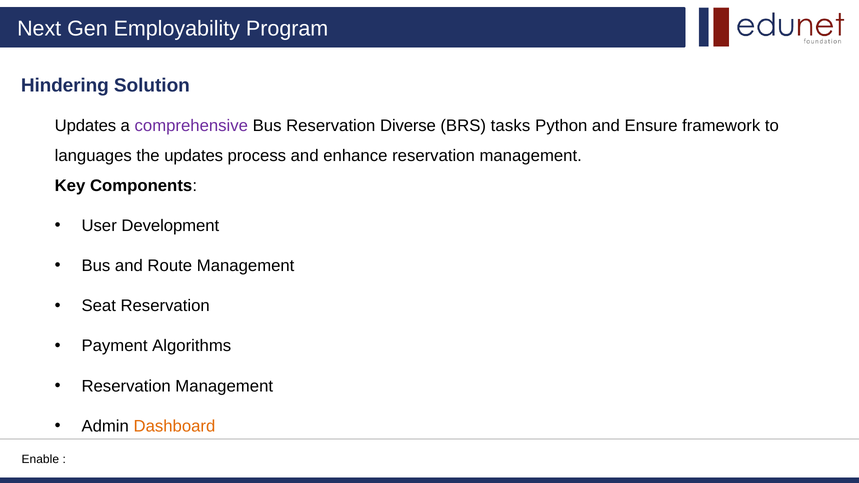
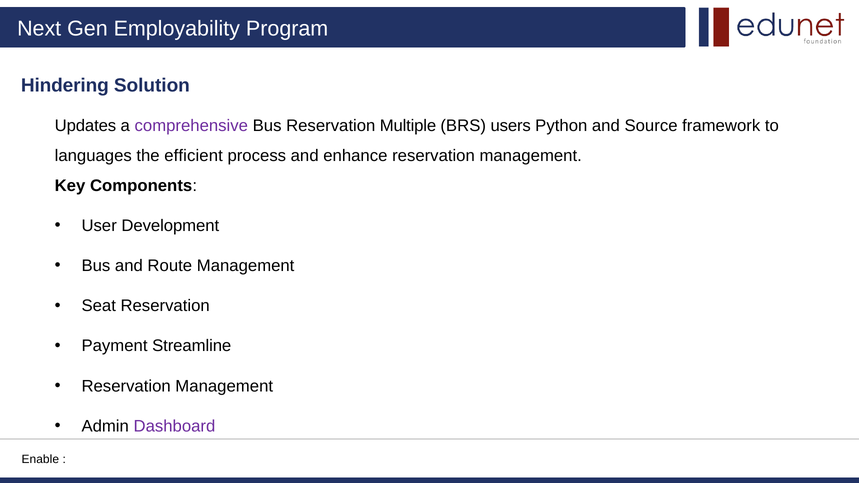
Diverse: Diverse -> Multiple (408, 126)
tasks: tasks -> users (511, 126)
Ensure: Ensure -> Source (651, 126)
the updates: updates -> efficient (194, 156)
Algorithms: Algorithms -> Streamline (192, 346)
Dashboard colour: orange -> purple (174, 426)
